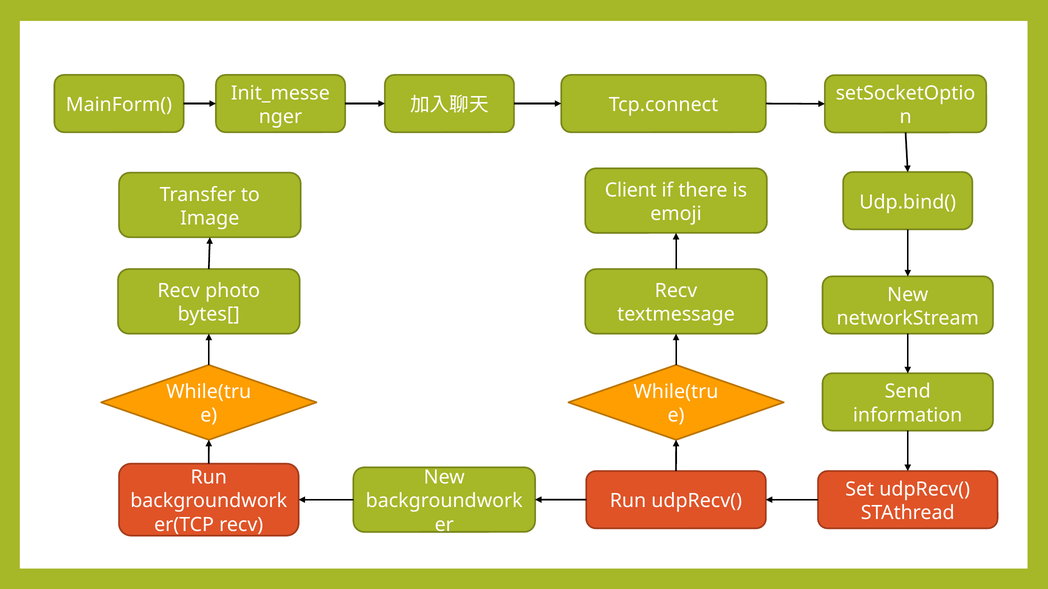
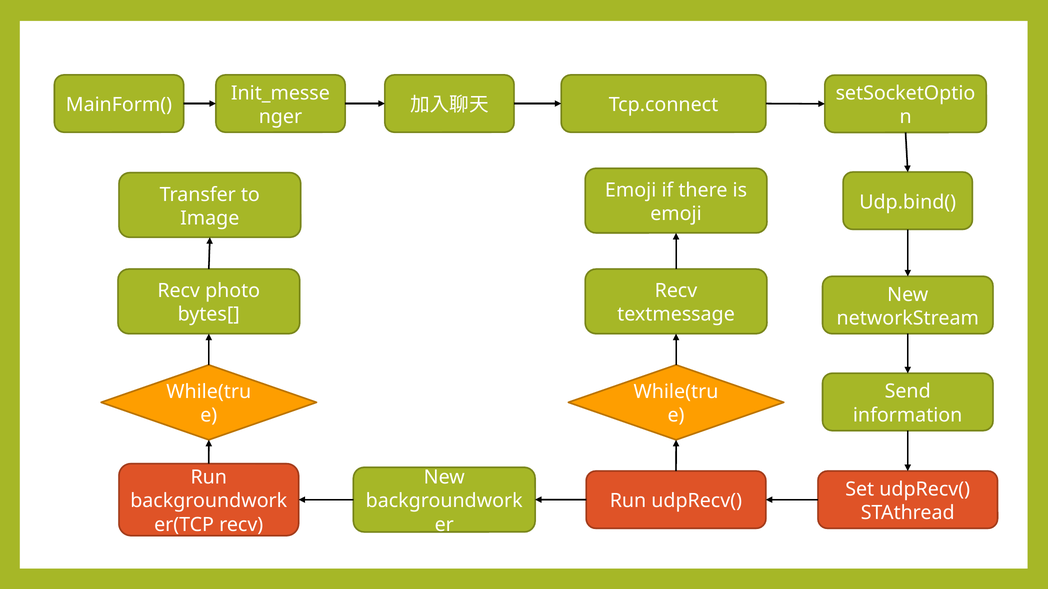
Client: Client -> Emoji (631, 190)
